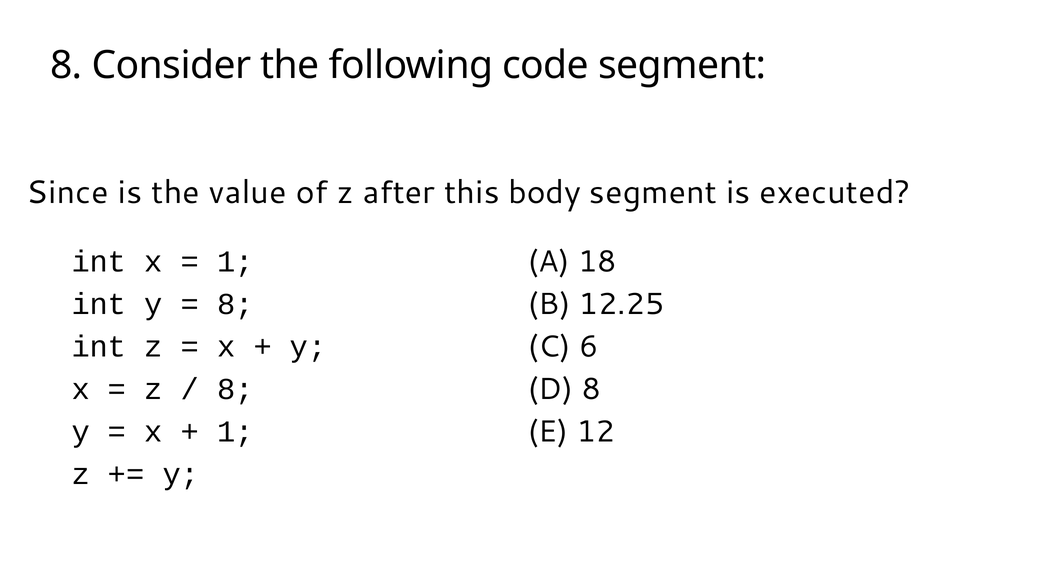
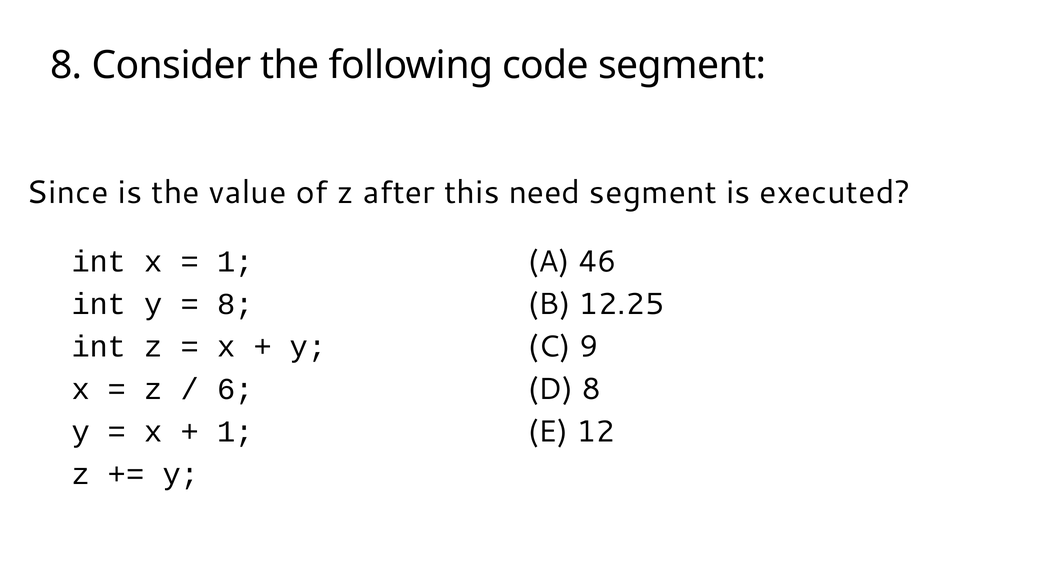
body: body -> need (544, 193)
18: 18 -> 46 (597, 262)
6: 6 -> 9 (589, 347)
8: 8 -> 6 (235, 389)
